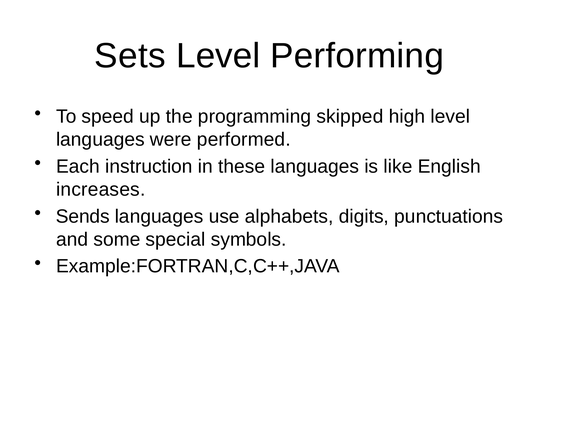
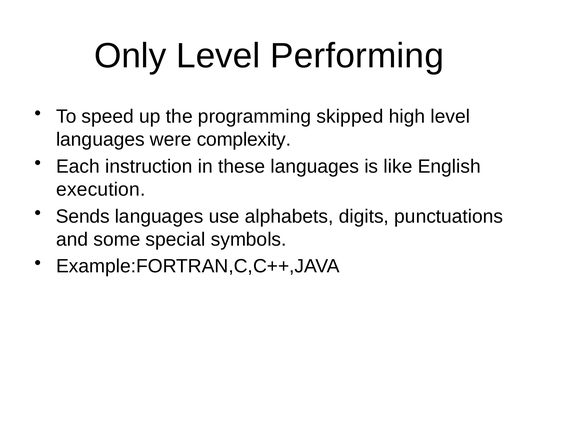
Sets: Sets -> Only (130, 56)
performed: performed -> complexity (244, 140)
increases: increases -> execution (101, 189)
